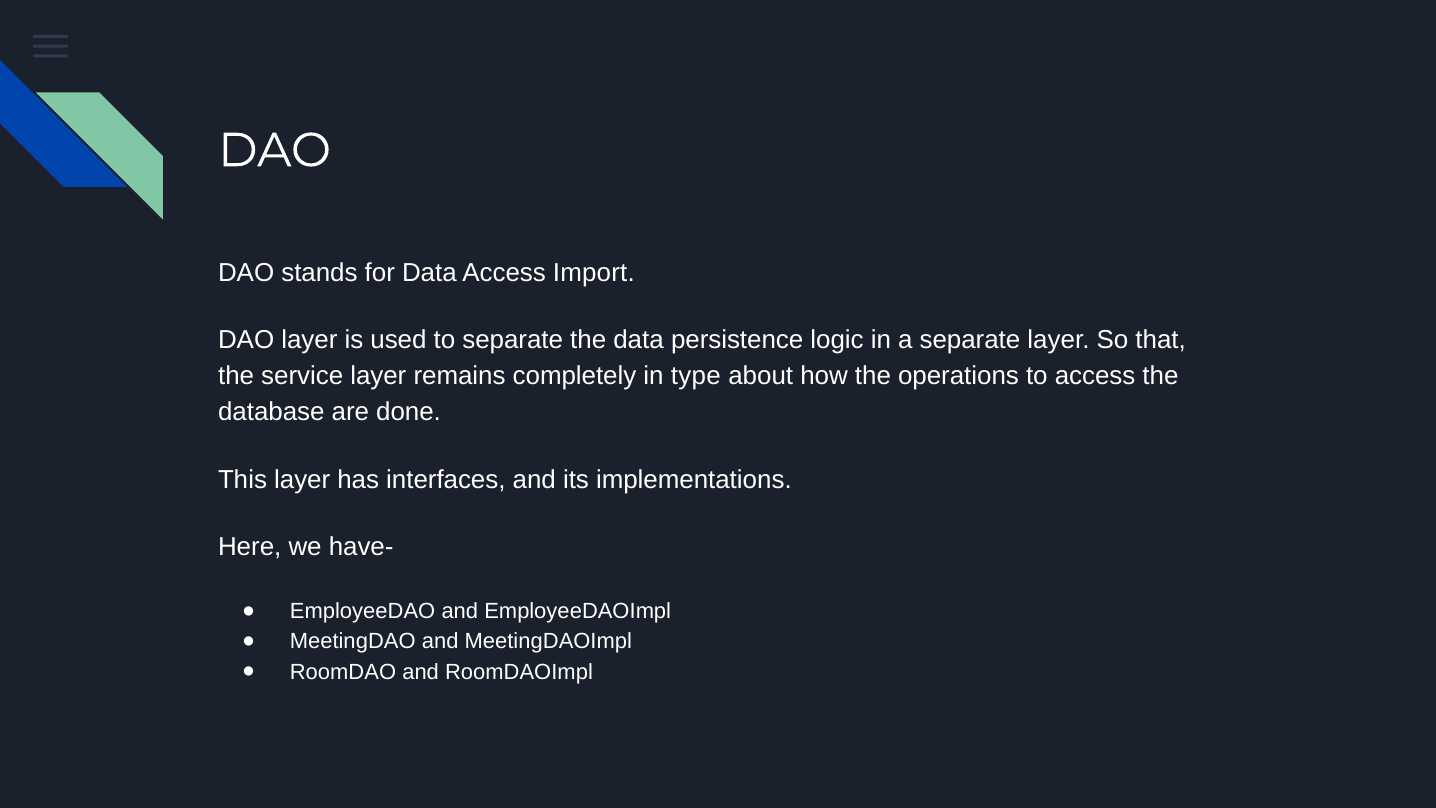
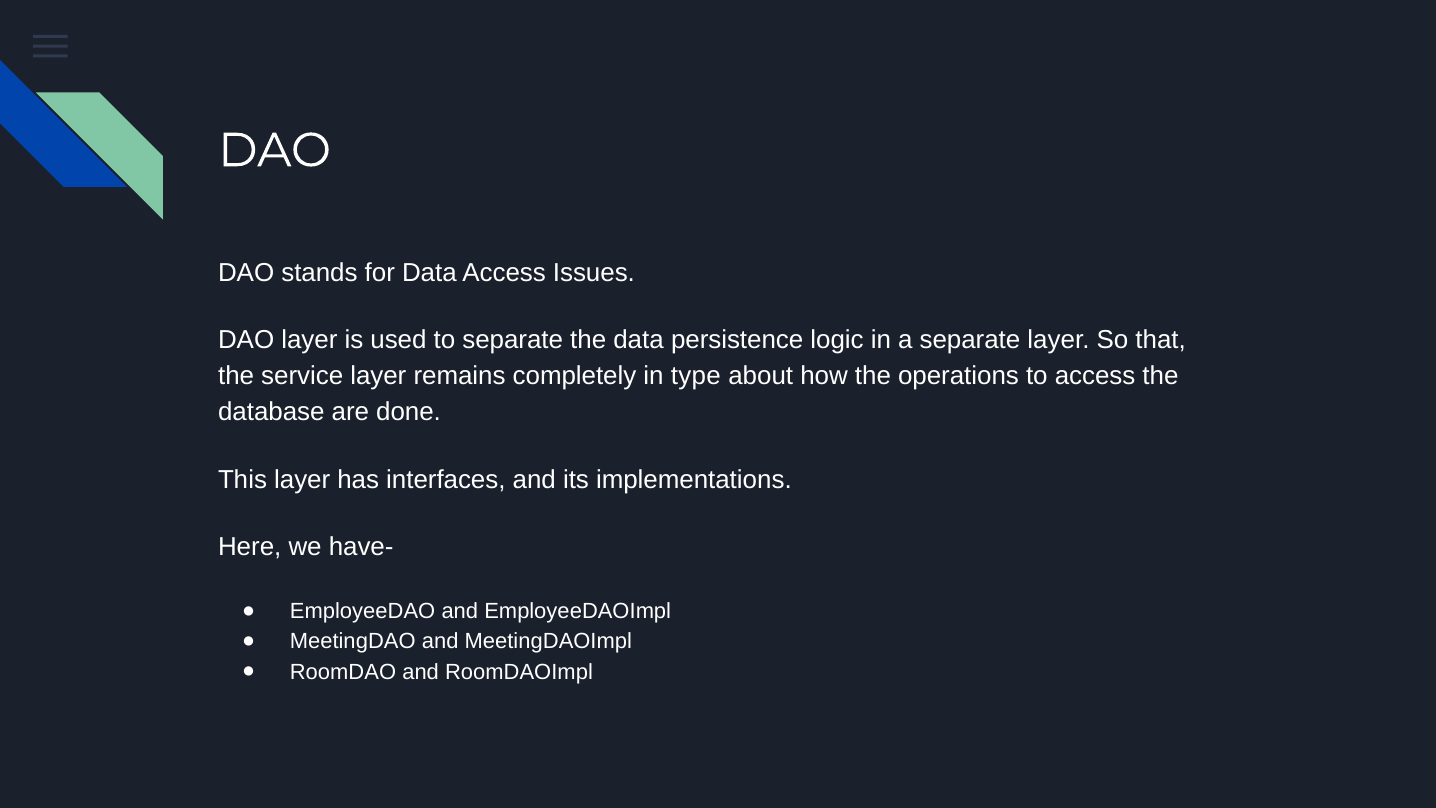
Import: Import -> Issues (594, 272)
